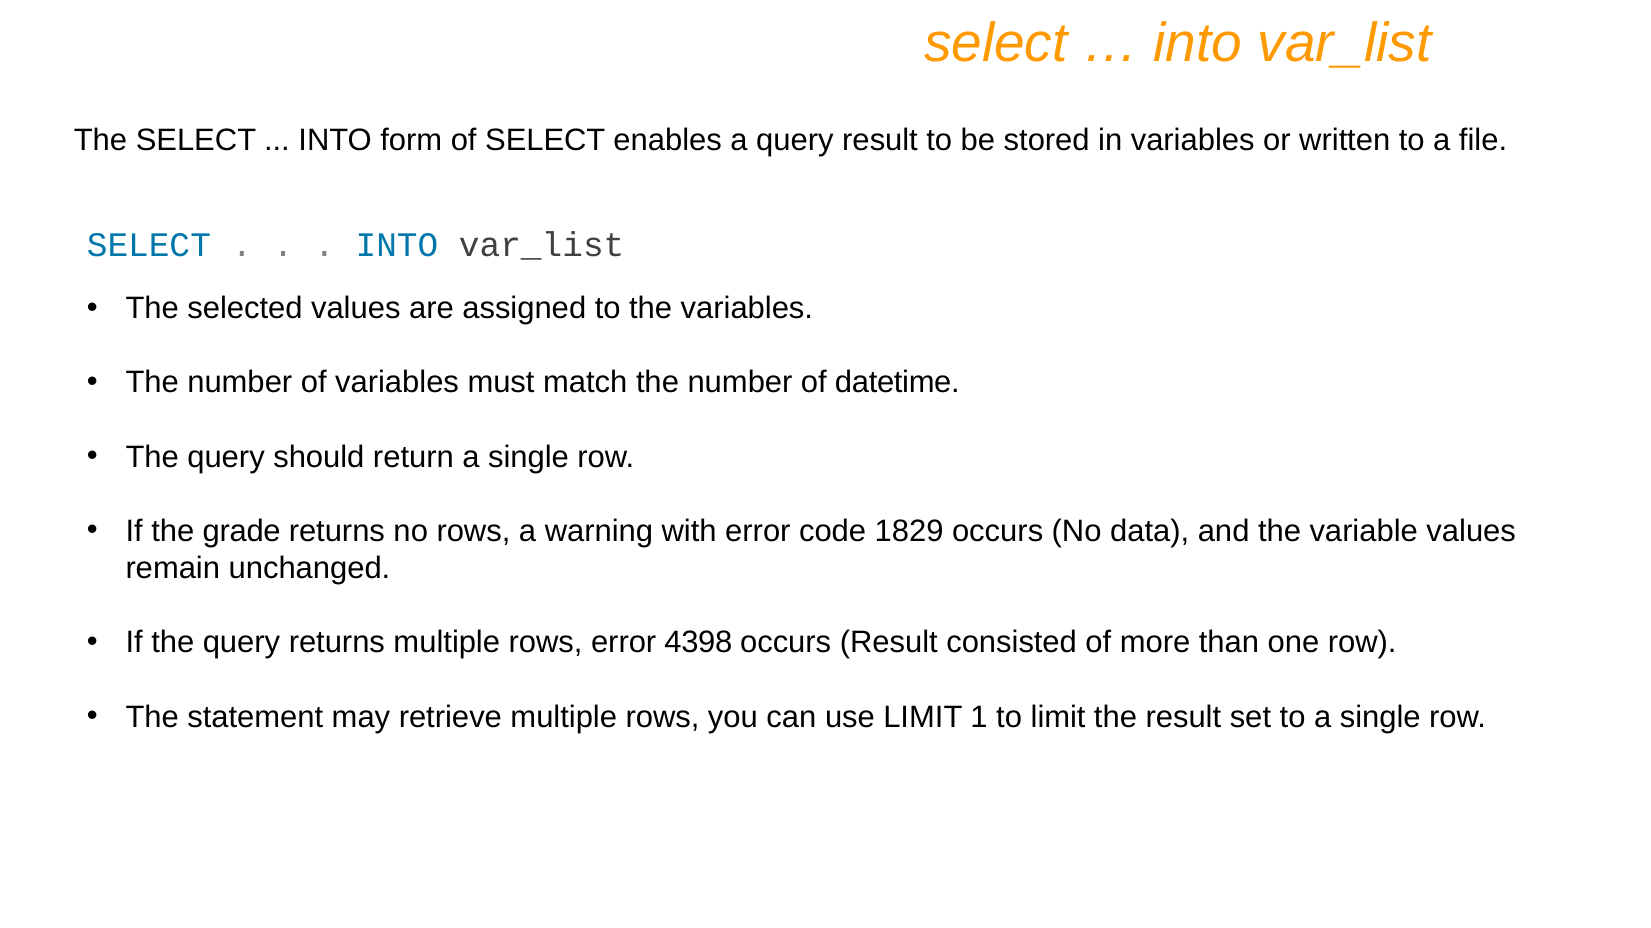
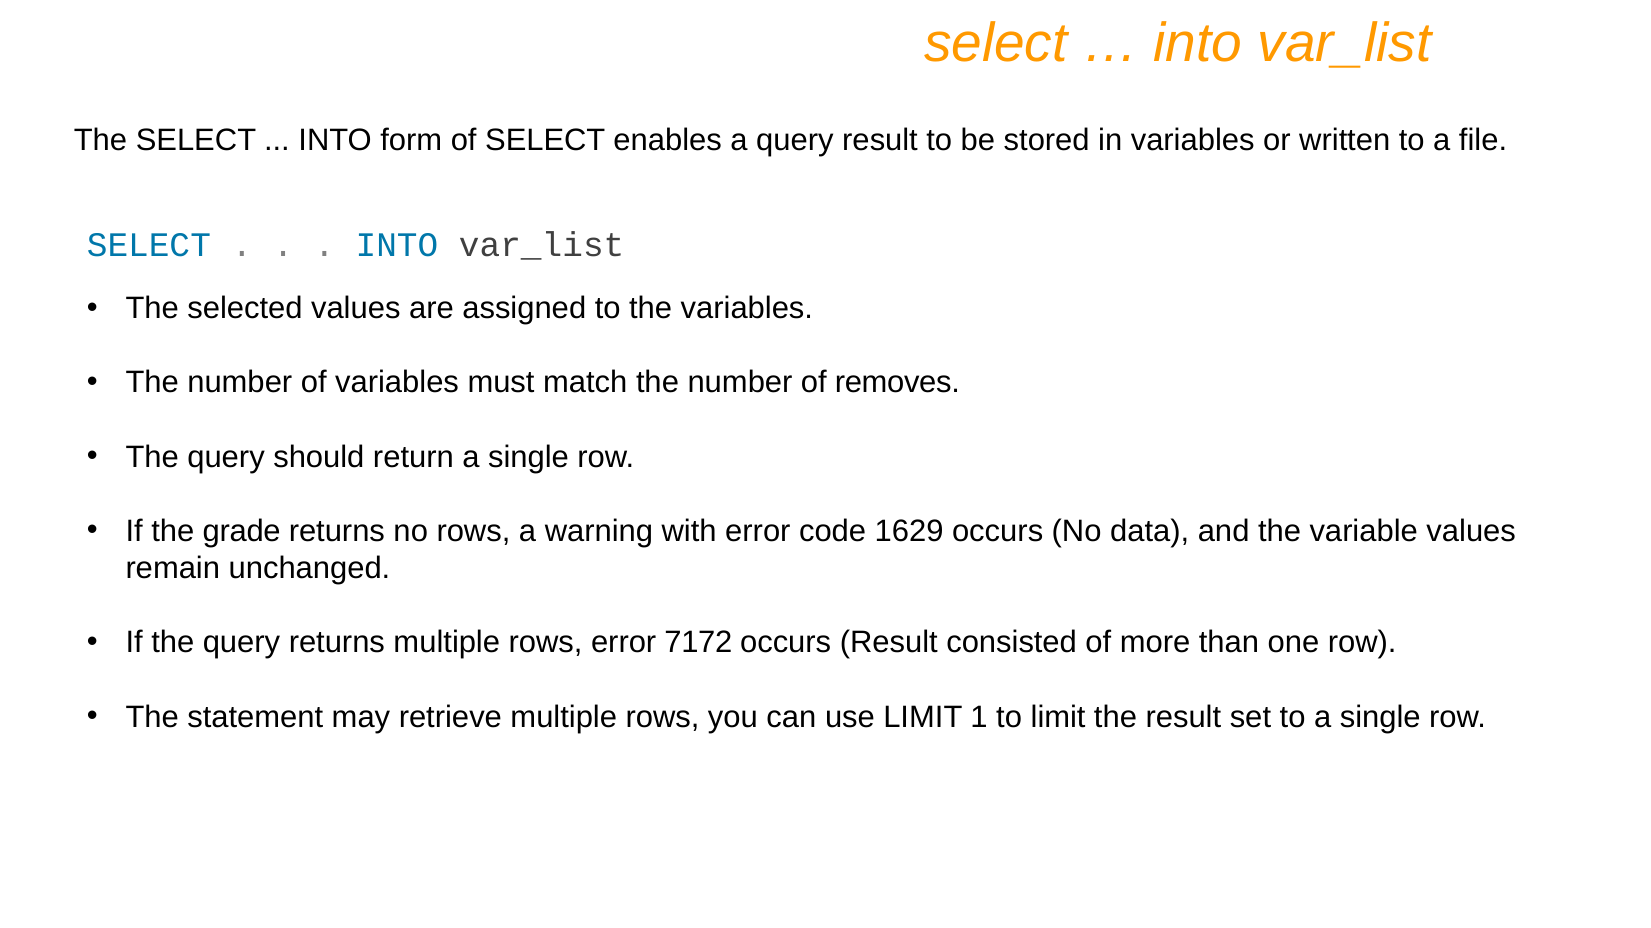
datetime: datetime -> removes (897, 383)
1829: 1829 -> 1629 (909, 532)
4398: 4398 -> 7172 (698, 643)
